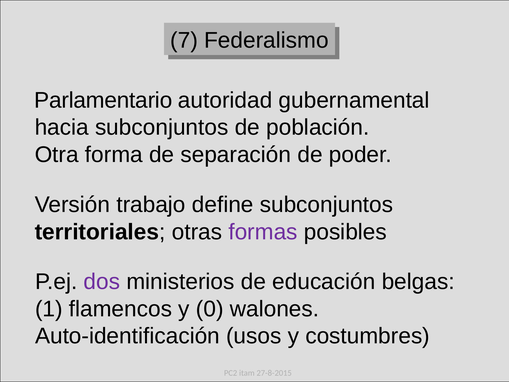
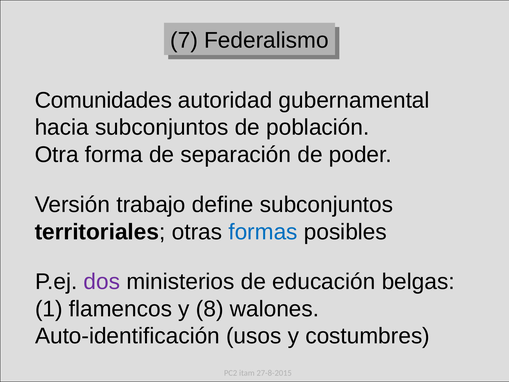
Parlamentario: Parlamentario -> Comunidades (103, 100)
formas colour: purple -> blue (263, 232)
0: 0 -> 8 (210, 309)
